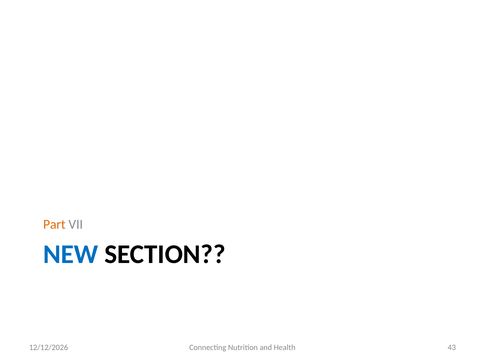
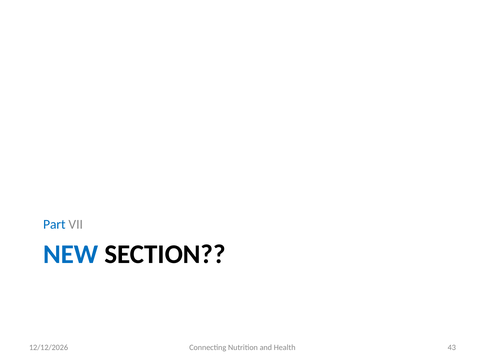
Part colour: orange -> blue (54, 224)
